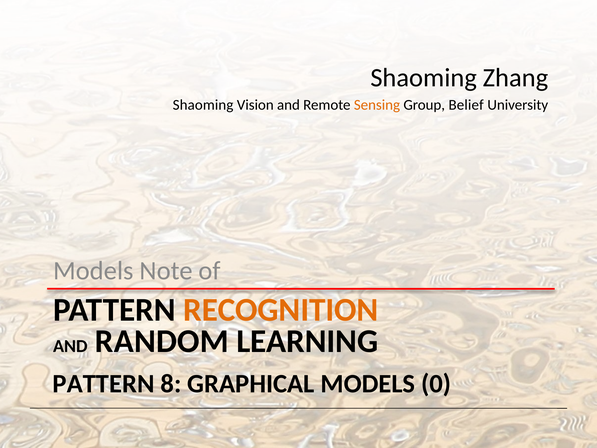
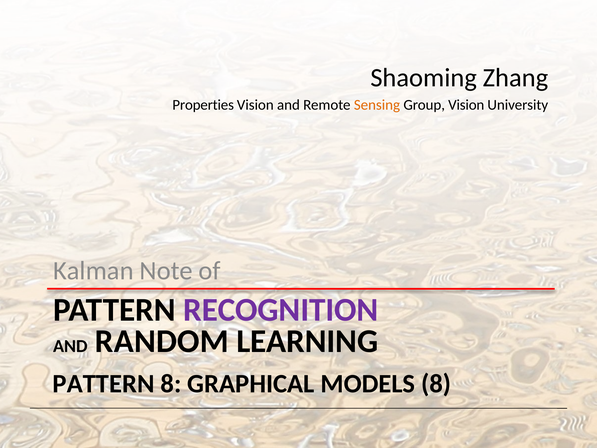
Shaoming: Shaoming -> Properties (203, 105)
Group Belief: Belief -> Vision (466, 105)
Models: Models -> Kalman (93, 271)
RECOGNITION colour: orange -> purple (281, 310)
MODELS 0: 0 -> 8 (436, 384)
